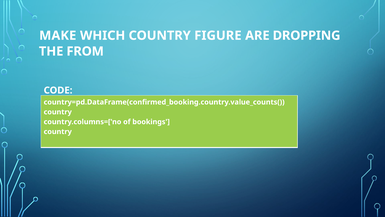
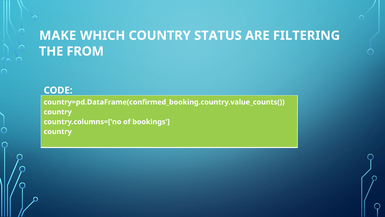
FIGURE: FIGURE -> STATUS (218, 35)
DROPPING: DROPPING -> FILTERING (306, 35)
